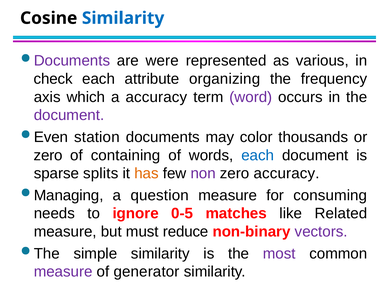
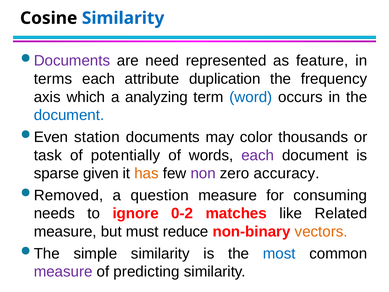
were: were -> need (162, 61)
various: various -> feature (322, 61)
check: check -> terms (53, 79)
organizing: organizing -> duplication (225, 79)
a accuracy: accuracy -> analyzing (156, 97)
word colour: purple -> blue (251, 97)
document colour: purple -> blue (69, 115)
zero: zero -> task (48, 155)
containing: containing -> potentially (126, 155)
each colour: blue -> purple (258, 155)
splits: splits -> given (101, 173)
Managing: Managing -> Removed (69, 195)
0-5: 0-5 -> 0-2 (182, 213)
vectors colour: purple -> orange (321, 231)
most colour: purple -> blue (279, 253)
generator: generator -> predicting (147, 271)
